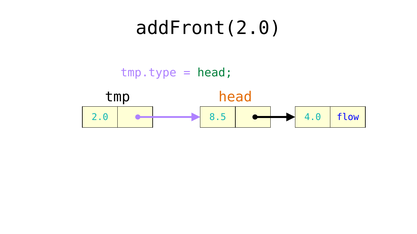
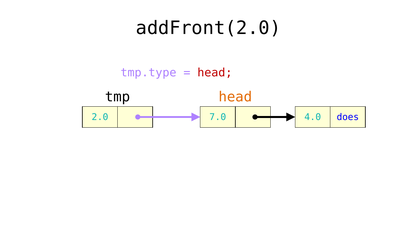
head colour: green -> red (215, 73)
8.5: 8.5 -> 7.0 (218, 117)
flow: flow -> does (348, 117)
